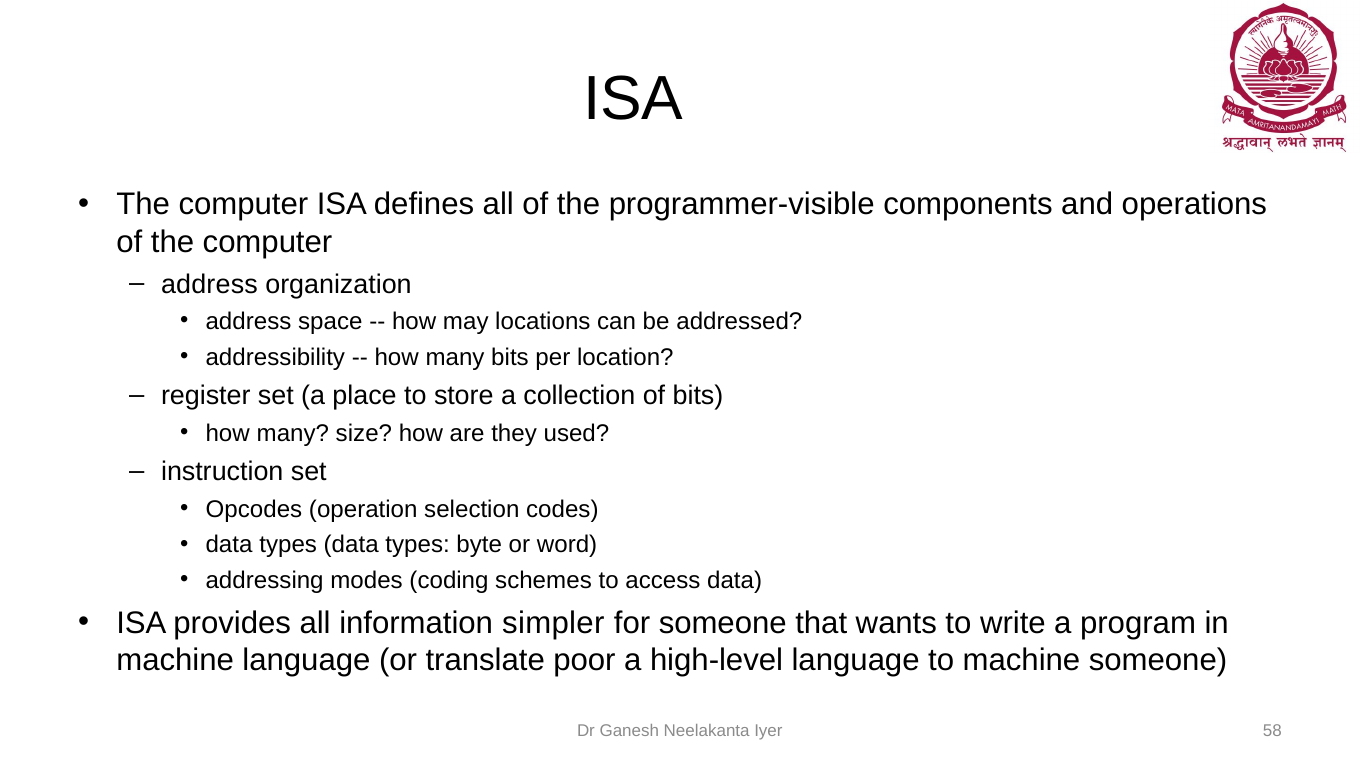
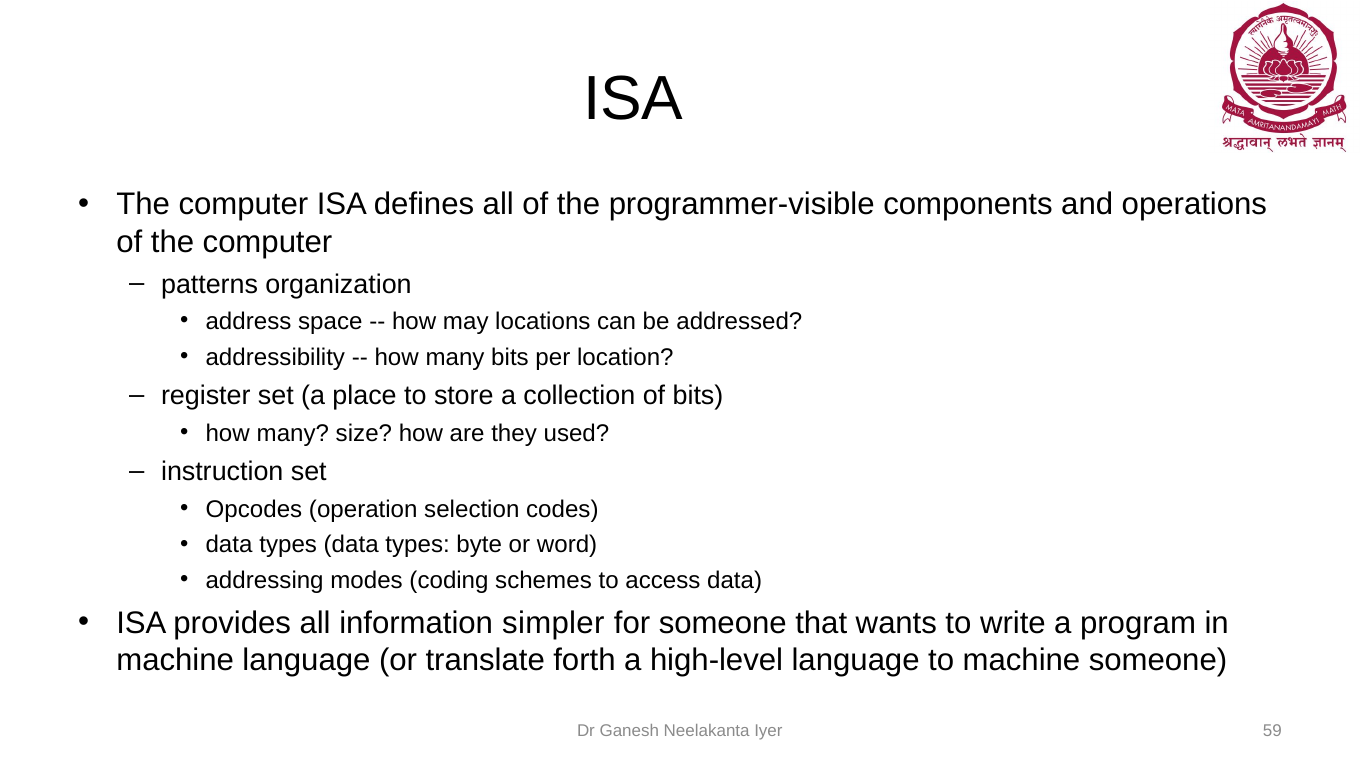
address: address -> patterns (210, 284)
poor: poor -> forth (584, 661)
58: 58 -> 59 (1272, 731)
